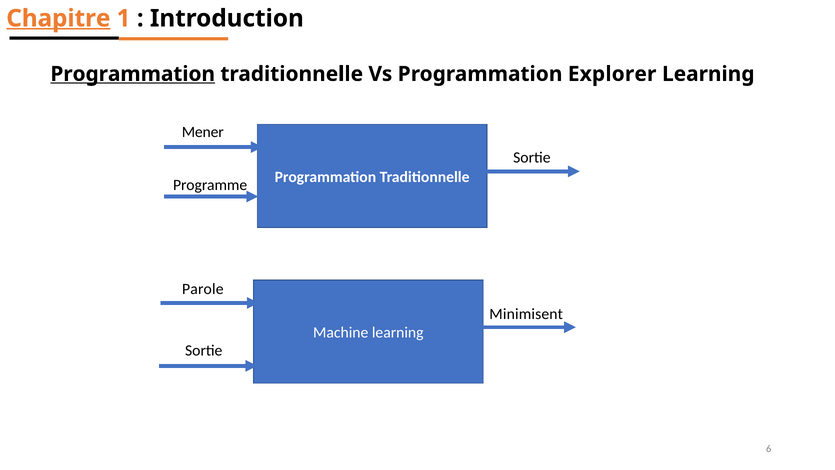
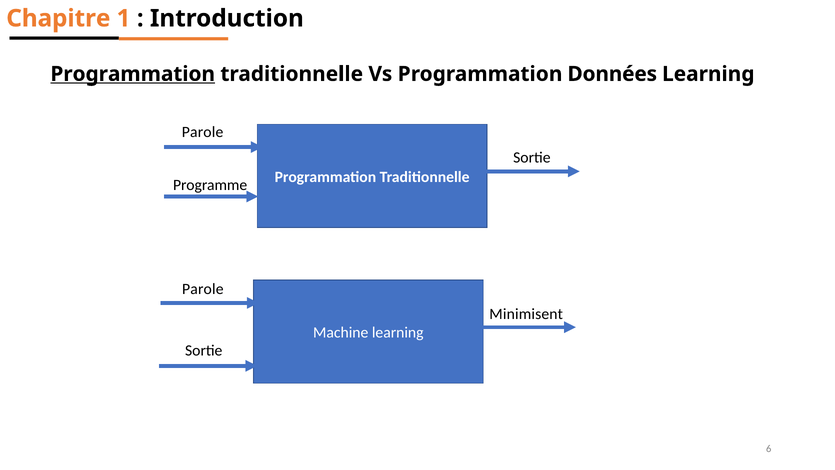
Chapitre underline: present -> none (58, 18)
Explorer: Explorer -> Données (612, 74)
Mener: Mener -> Parole (203, 132)
